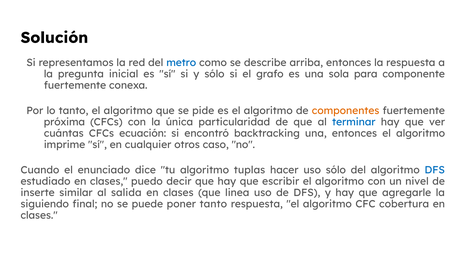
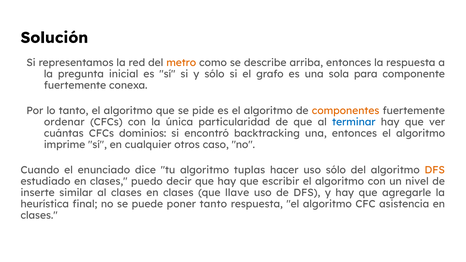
metro colour: blue -> orange (181, 63)
próxima: próxima -> ordenar (64, 122)
ecuación: ecuación -> dominios (143, 133)
DFS colour: blue -> orange (435, 170)
al salida: salida -> clases (126, 193)
linea: linea -> llave (237, 193)
siguiendo: siguiendo -> heurística (45, 204)
cobertura: cobertura -> asistencia (404, 204)
